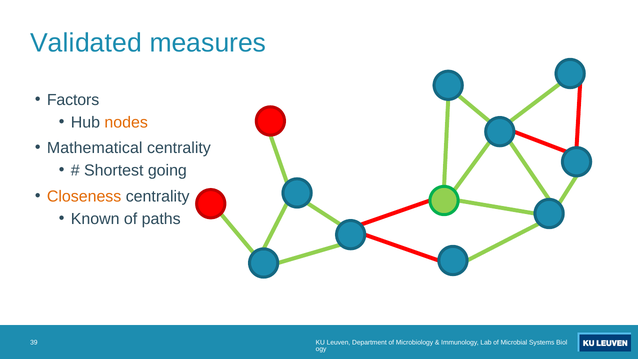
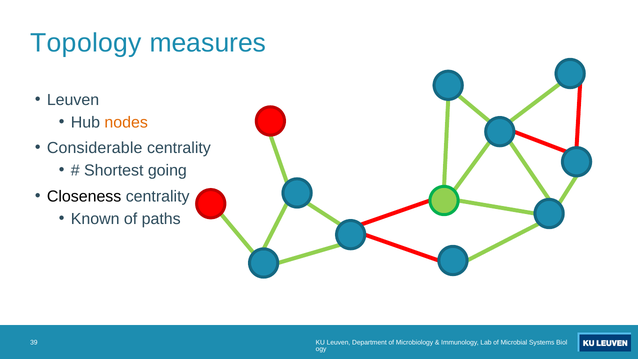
Validated: Validated -> Topology (86, 43)
Factors: Factors -> Leuven (73, 100)
Mathematical: Mathematical -> Considerable (95, 148)
Closeness colour: orange -> black (84, 196)
